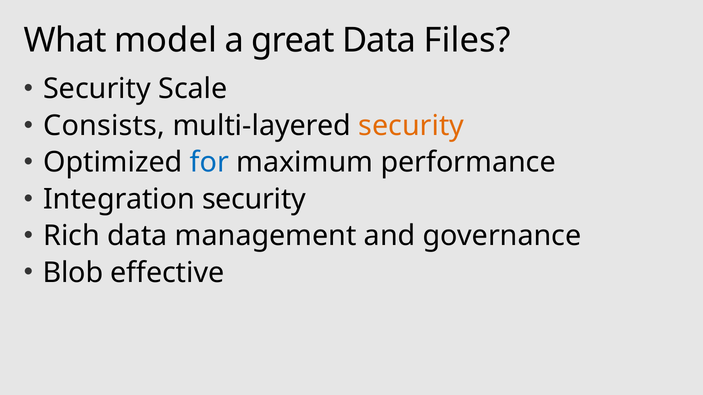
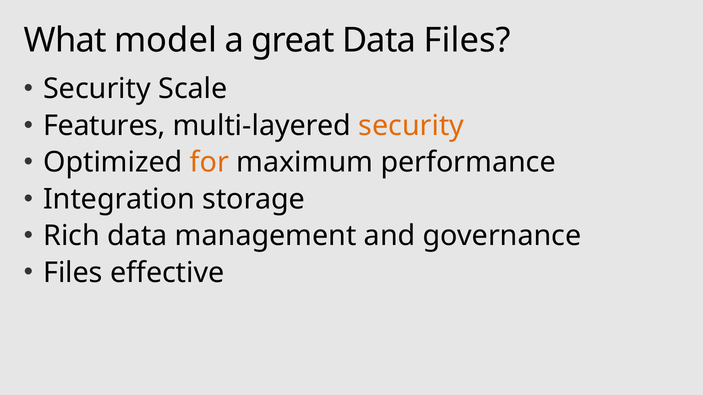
Consists: Consists -> Features (104, 126)
for colour: blue -> orange (209, 163)
Integration security: security -> storage (254, 199)
Blob: Blob -> Files (73, 273)
